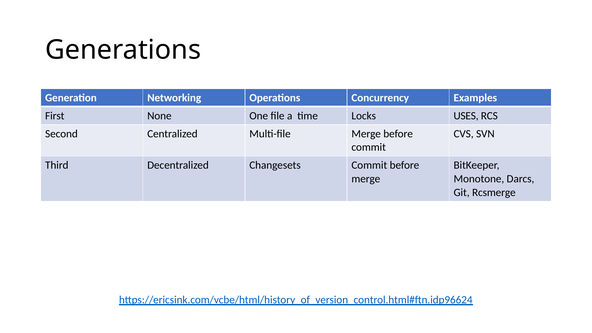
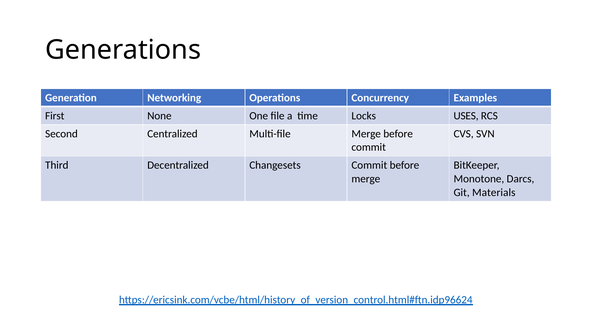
Rcsmerge: Rcsmerge -> Materials (494, 192)
